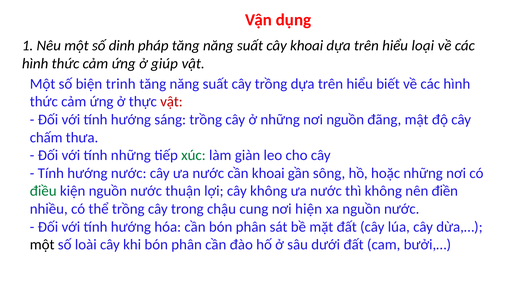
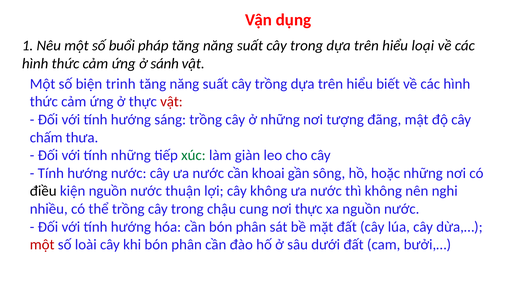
dinh: dinh -> buổi (122, 46)
suất cây khoai: khoai -> trong (307, 46)
giúp: giúp -> sánh (165, 64)
nơi nguồn: nguồn -> tượng (345, 120)
điều colour: green -> black (43, 191)
điền: điền -> nghi (445, 191)
nơi hiện: hiện -> thực (309, 209)
một colour: black -> red (42, 245)
